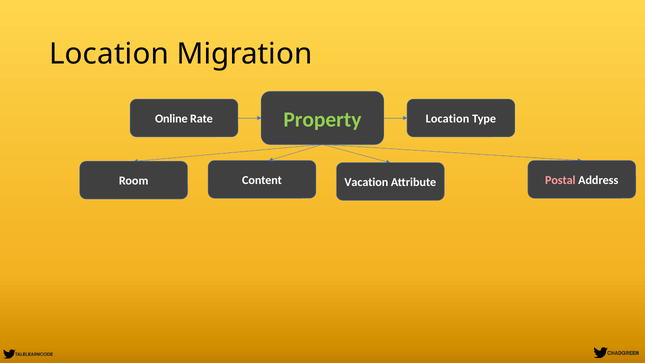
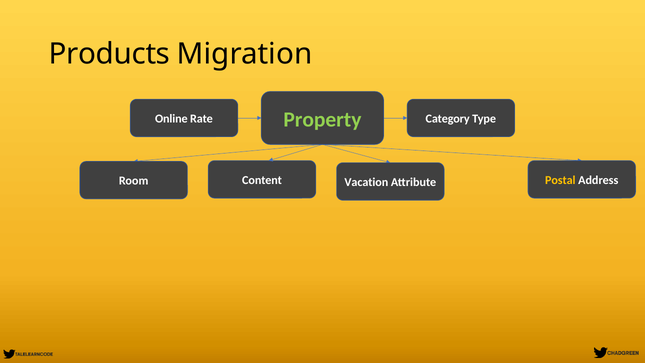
Location: Location -> Products (109, 54)
Location: Location -> Category (448, 119)
Postal colour: pink -> yellow (560, 180)
